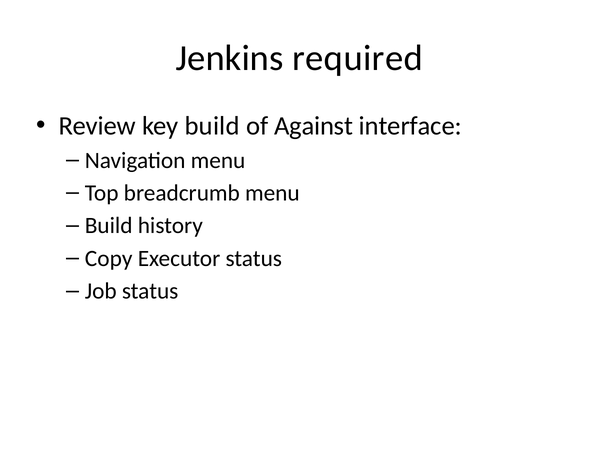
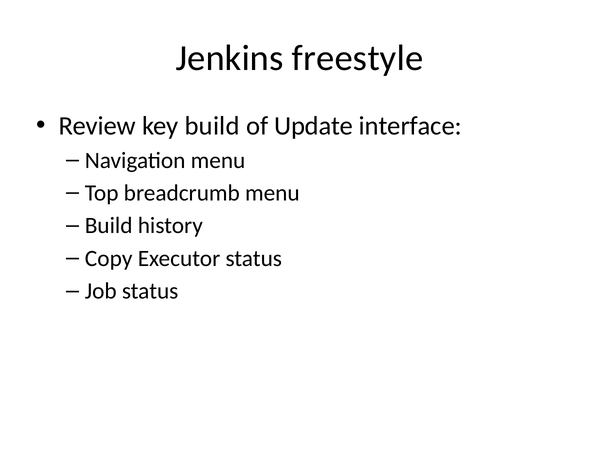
required: required -> freestyle (358, 58)
Against: Against -> Update (314, 126)
